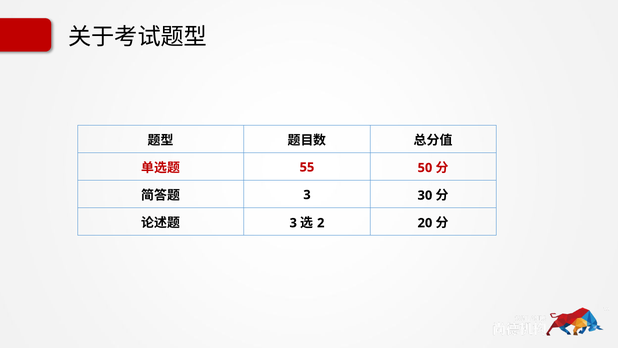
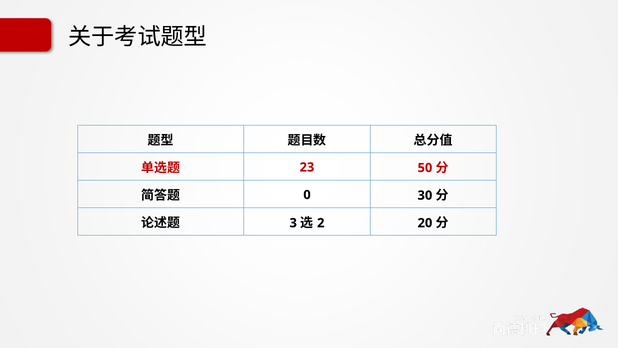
55: 55 -> 23 (307, 167)
3: 3 -> 0 (307, 195)
